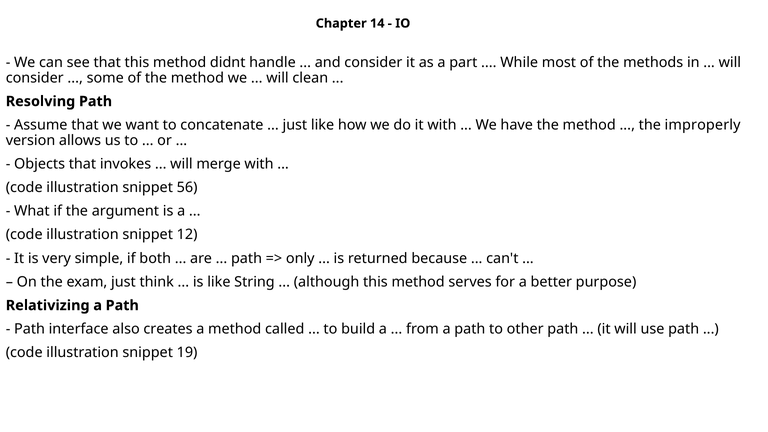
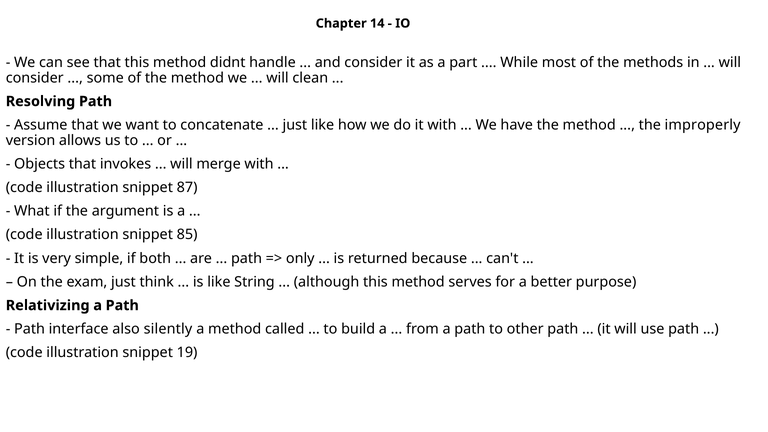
56: 56 -> 87 (187, 188)
12: 12 -> 85 (187, 235)
creates: creates -> silently (168, 329)
